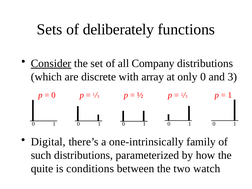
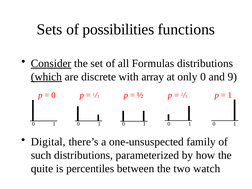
deliberately: deliberately -> possibilities (118, 29)
Company: Company -> Formulas (153, 63)
which underline: none -> present (46, 77)
and 3: 3 -> 9 (232, 77)
one-intrinsically: one-intrinsically -> one-unsuspected (146, 142)
conditions: conditions -> percentiles (90, 169)
